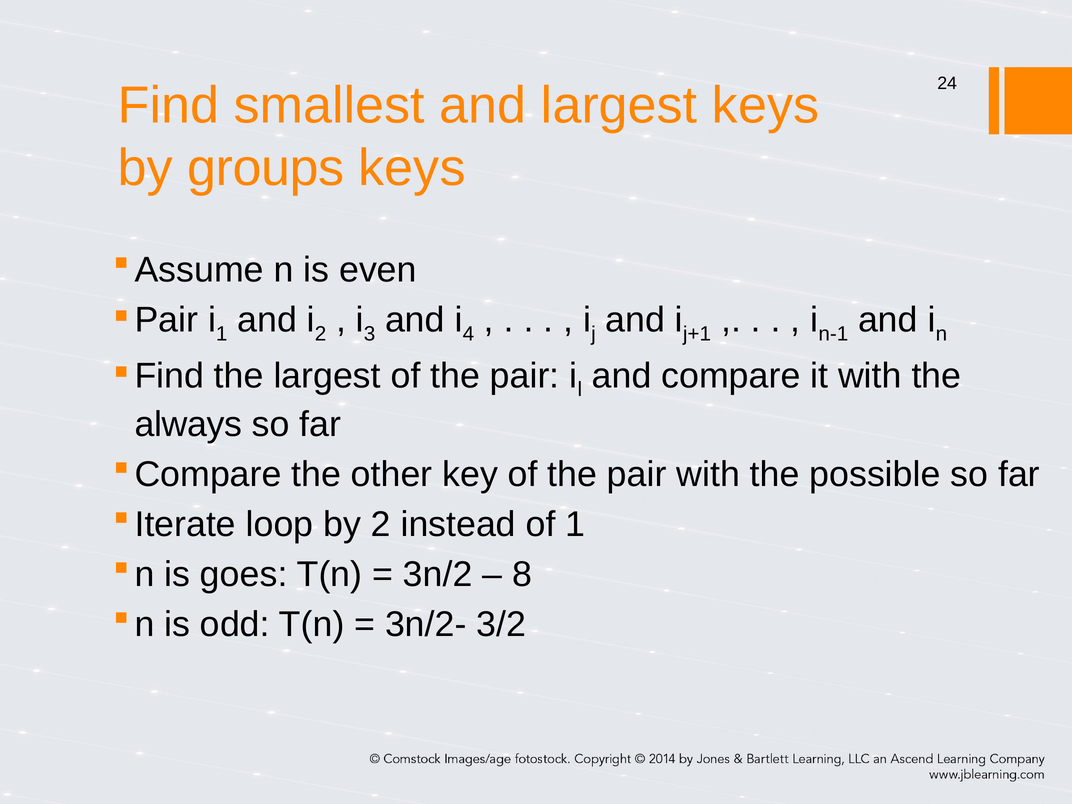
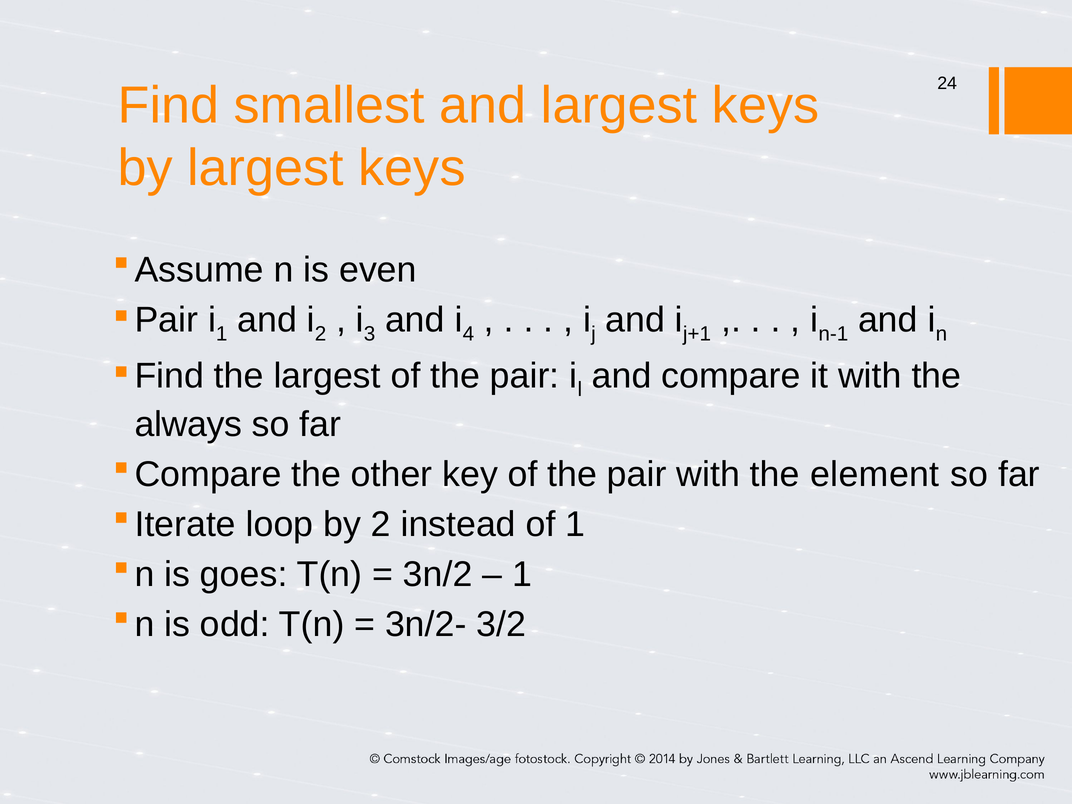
by groups: groups -> largest (266, 168)
possible: possible -> element (875, 475)
8: 8 -> 1 (522, 575)
